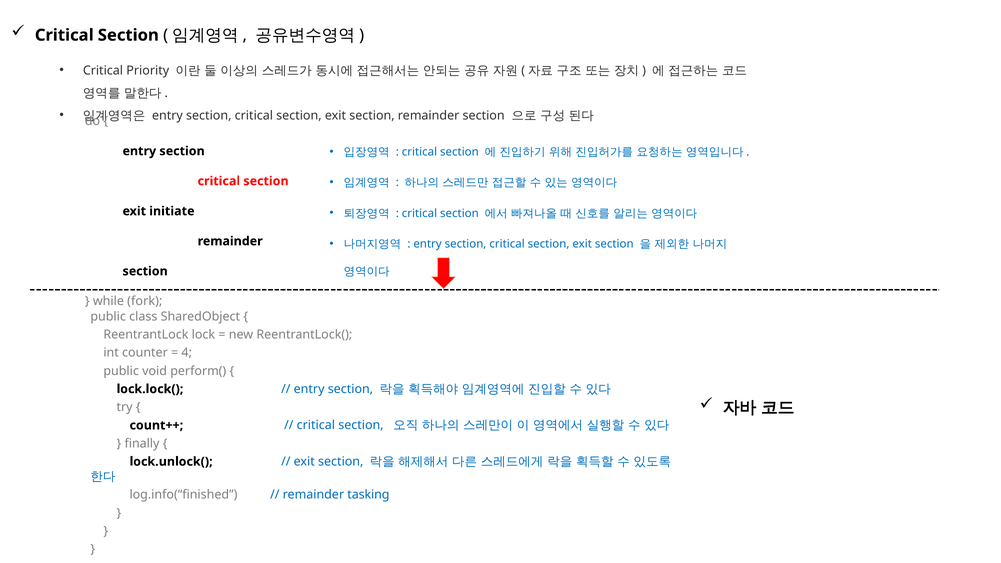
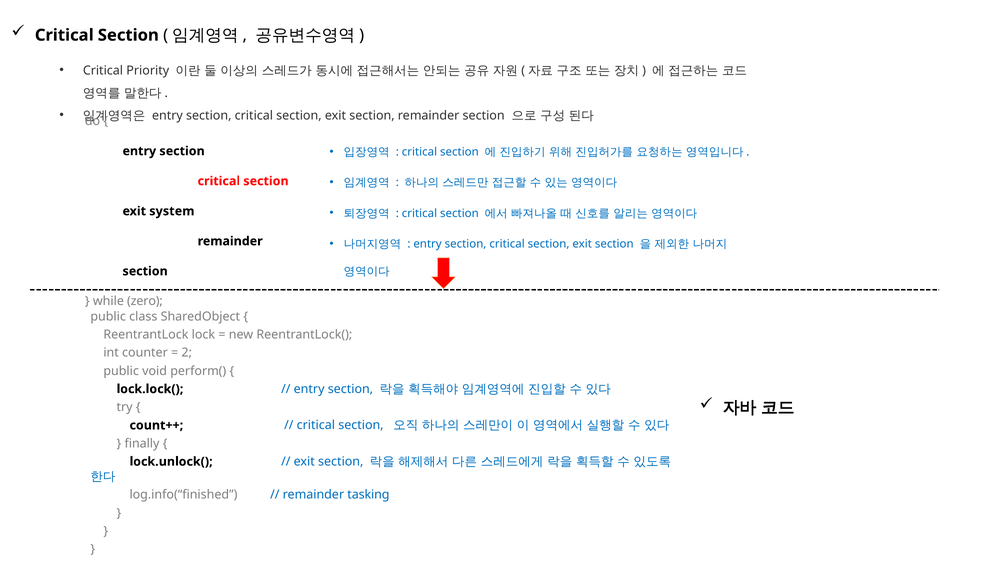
initiate: initiate -> system (172, 211)
fork: fork -> zero (145, 301)
4: 4 -> 2 (187, 353)
